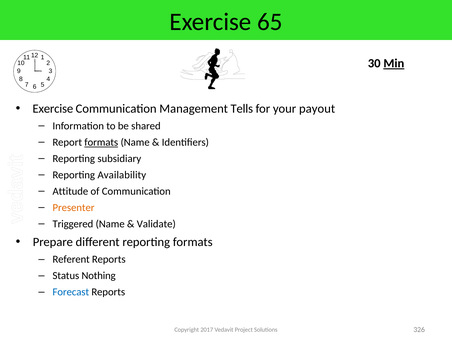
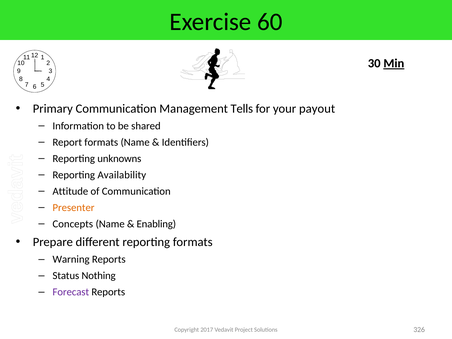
65: 65 -> 60 (270, 22)
Exercise: Exercise -> Primary (53, 109)
formats underline: present -> none (101, 142)
subsidiary: subsidiary -> unknowns (119, 159)
Triggered: Triggered -> Concepts (73, 224)
Validate: Validate -> Enabling (156, 224)
Referent: Referent -> Warning (71, 259)
Forecast colour: blue -> purple (71, 292)
